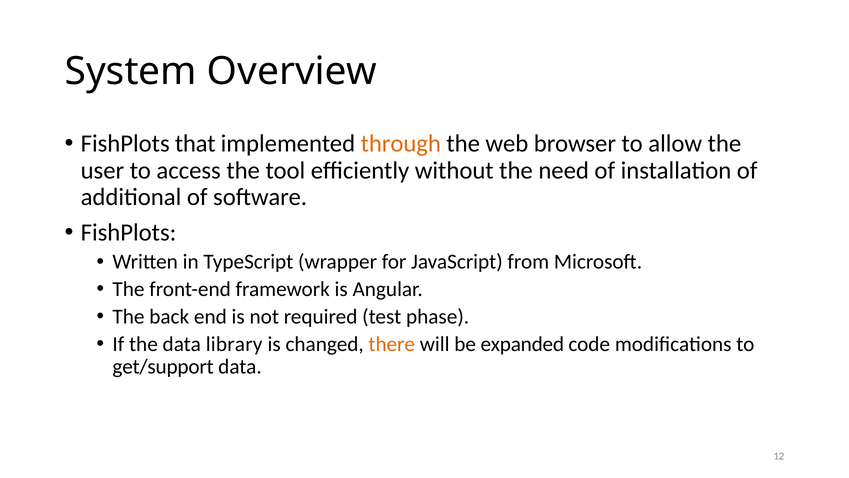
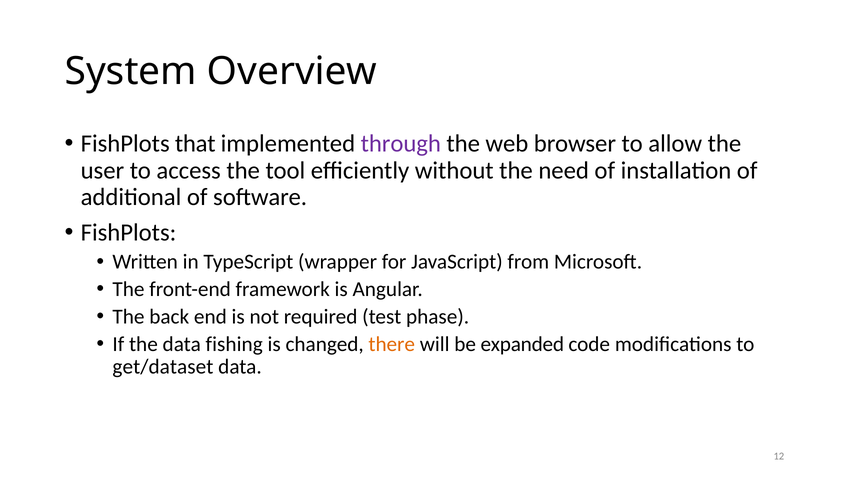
through colour: orange -> purple (401, 143)
library: library -> fishing (234, 344)
get/support: get/support -> get/dataset (163, 367)
